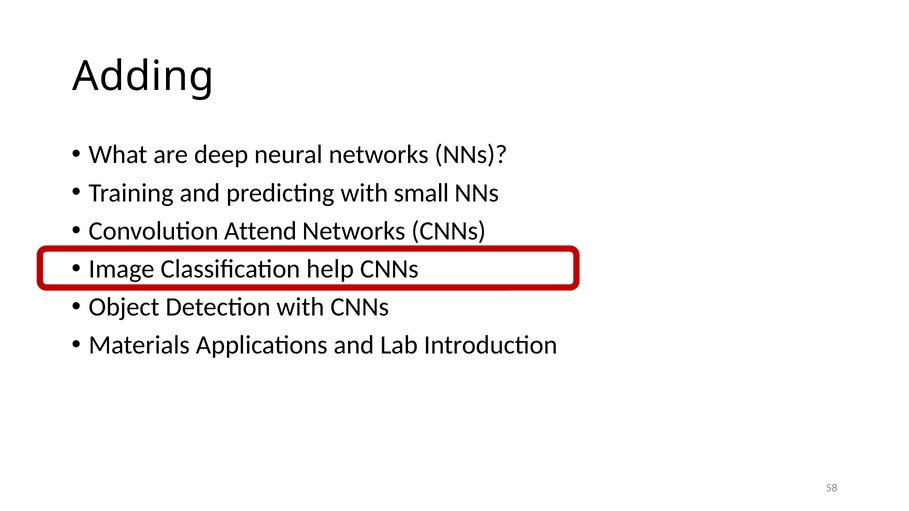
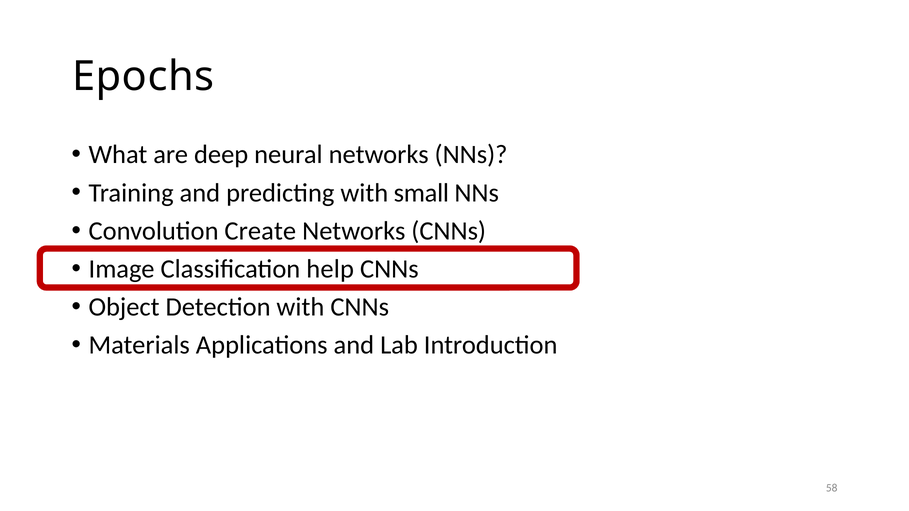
Adding: Adding -> Epochs (143, 76)
Attend: Attend -> Create (260, 231)
